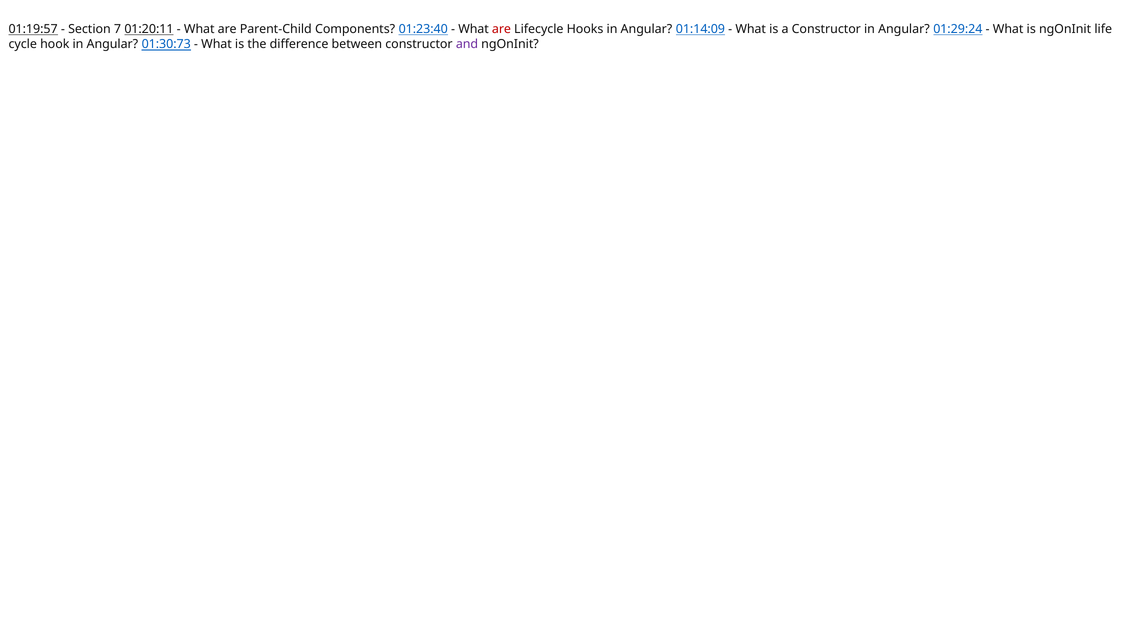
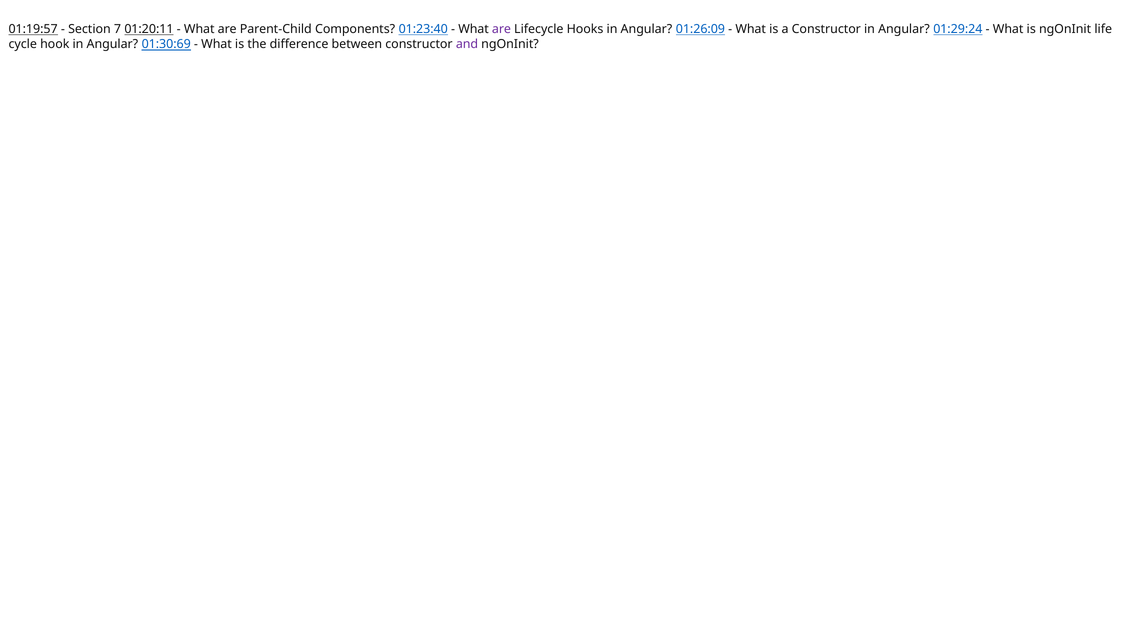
are colour: red -> purple (501, 29)
01:14:09: 01:14:09 -> 01:26:09 (700, 29)
01:30:73: 01:30:73 -> 01:30:69 (166, 44)
